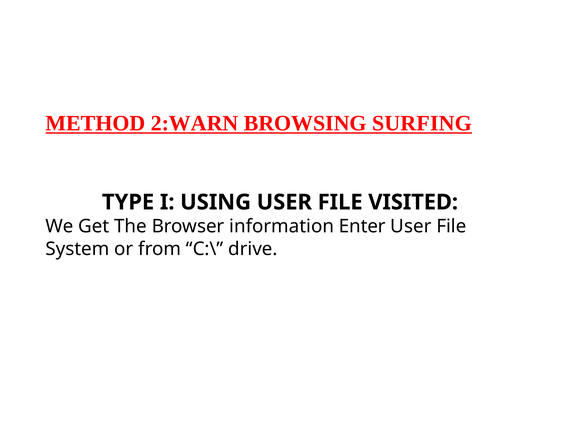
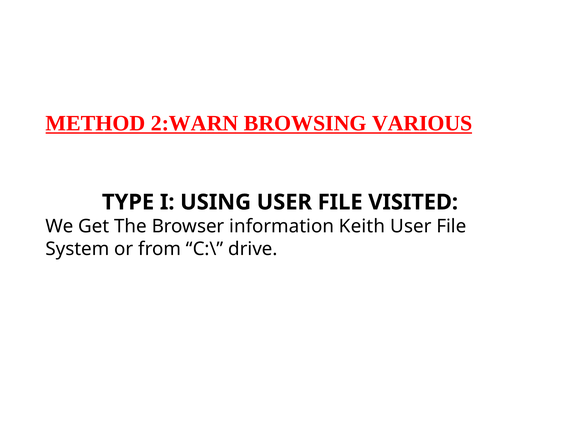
SURFING: SURFING -> VARIOUS (422, 123)
Enter: Enter -> Keith (362, 226)
